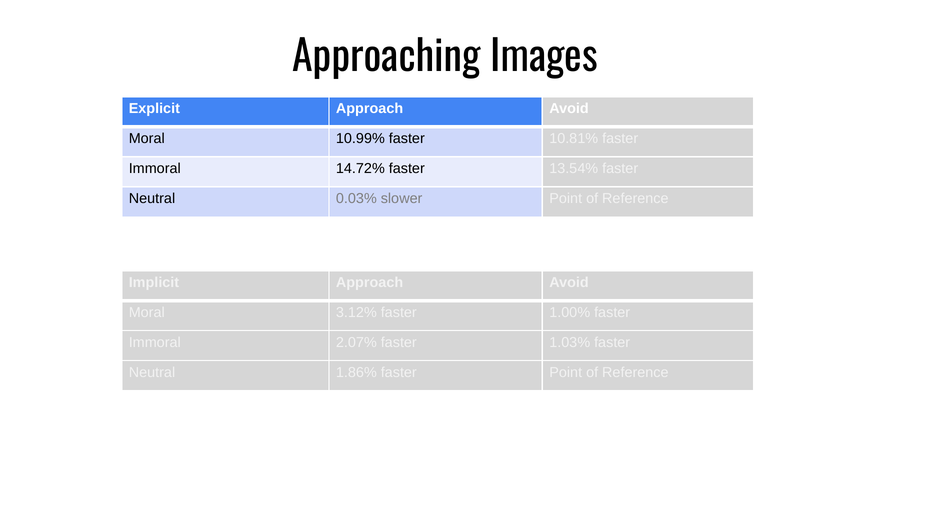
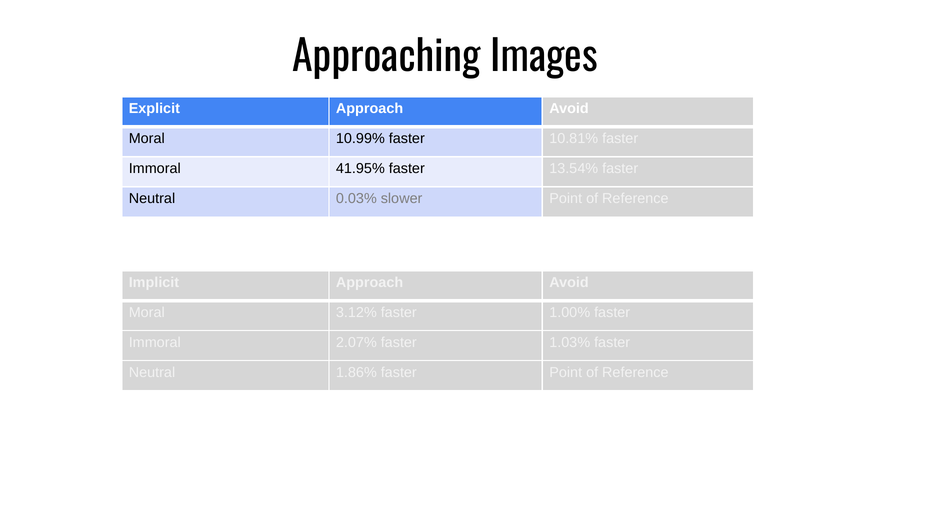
14.72%: 14.72% -> 41.95% (360, 169)
